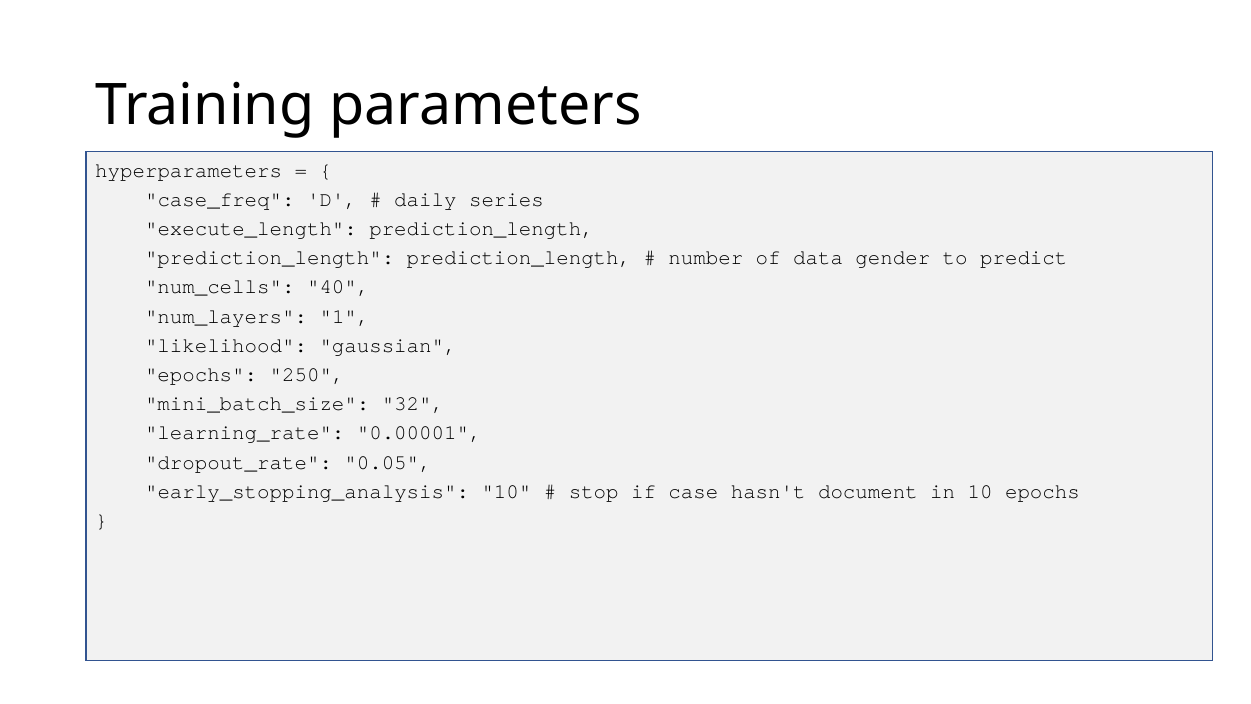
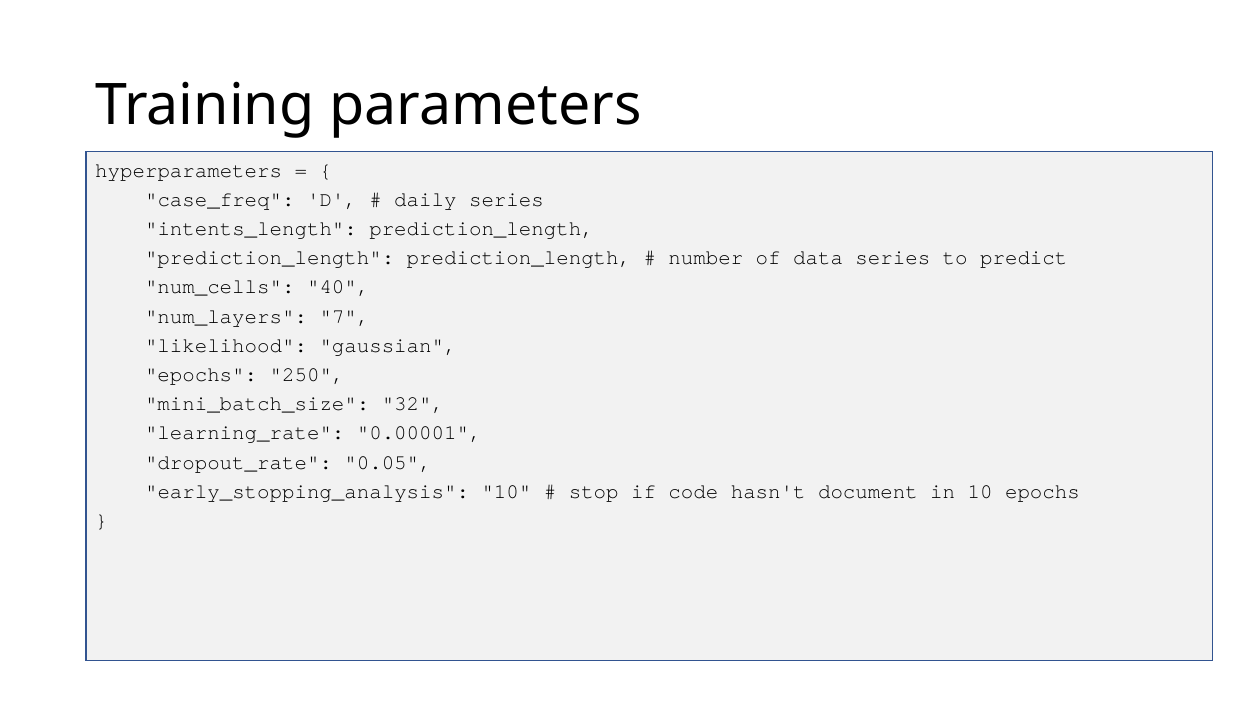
execute_length: execute_length -> intents_length (251, 228)
data gender: gender -> series (893, 258)
1: 1 -> 7 (344, 316)
case: case -> code (693, 491)
